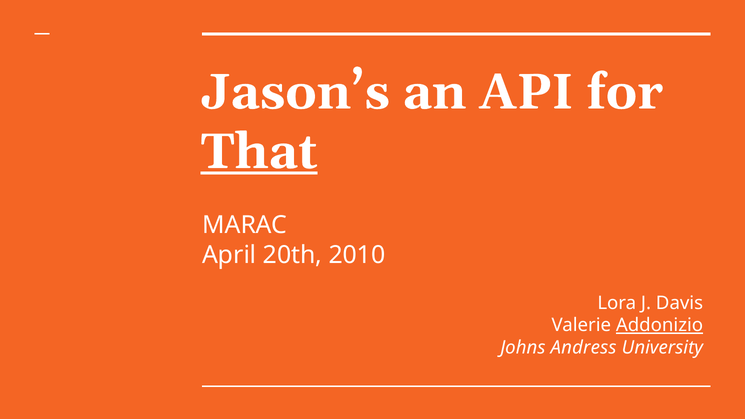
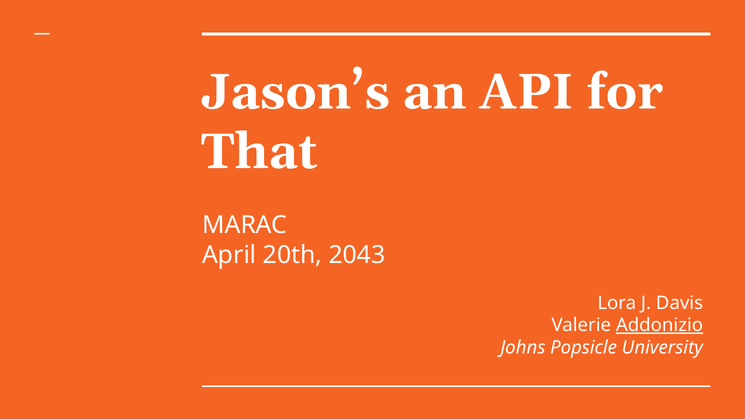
That underline: present -> none (259, 152)
2010: 2010 -> 2043 (357, 255)
Andress: Andress -> Popsicle (584, 348)
